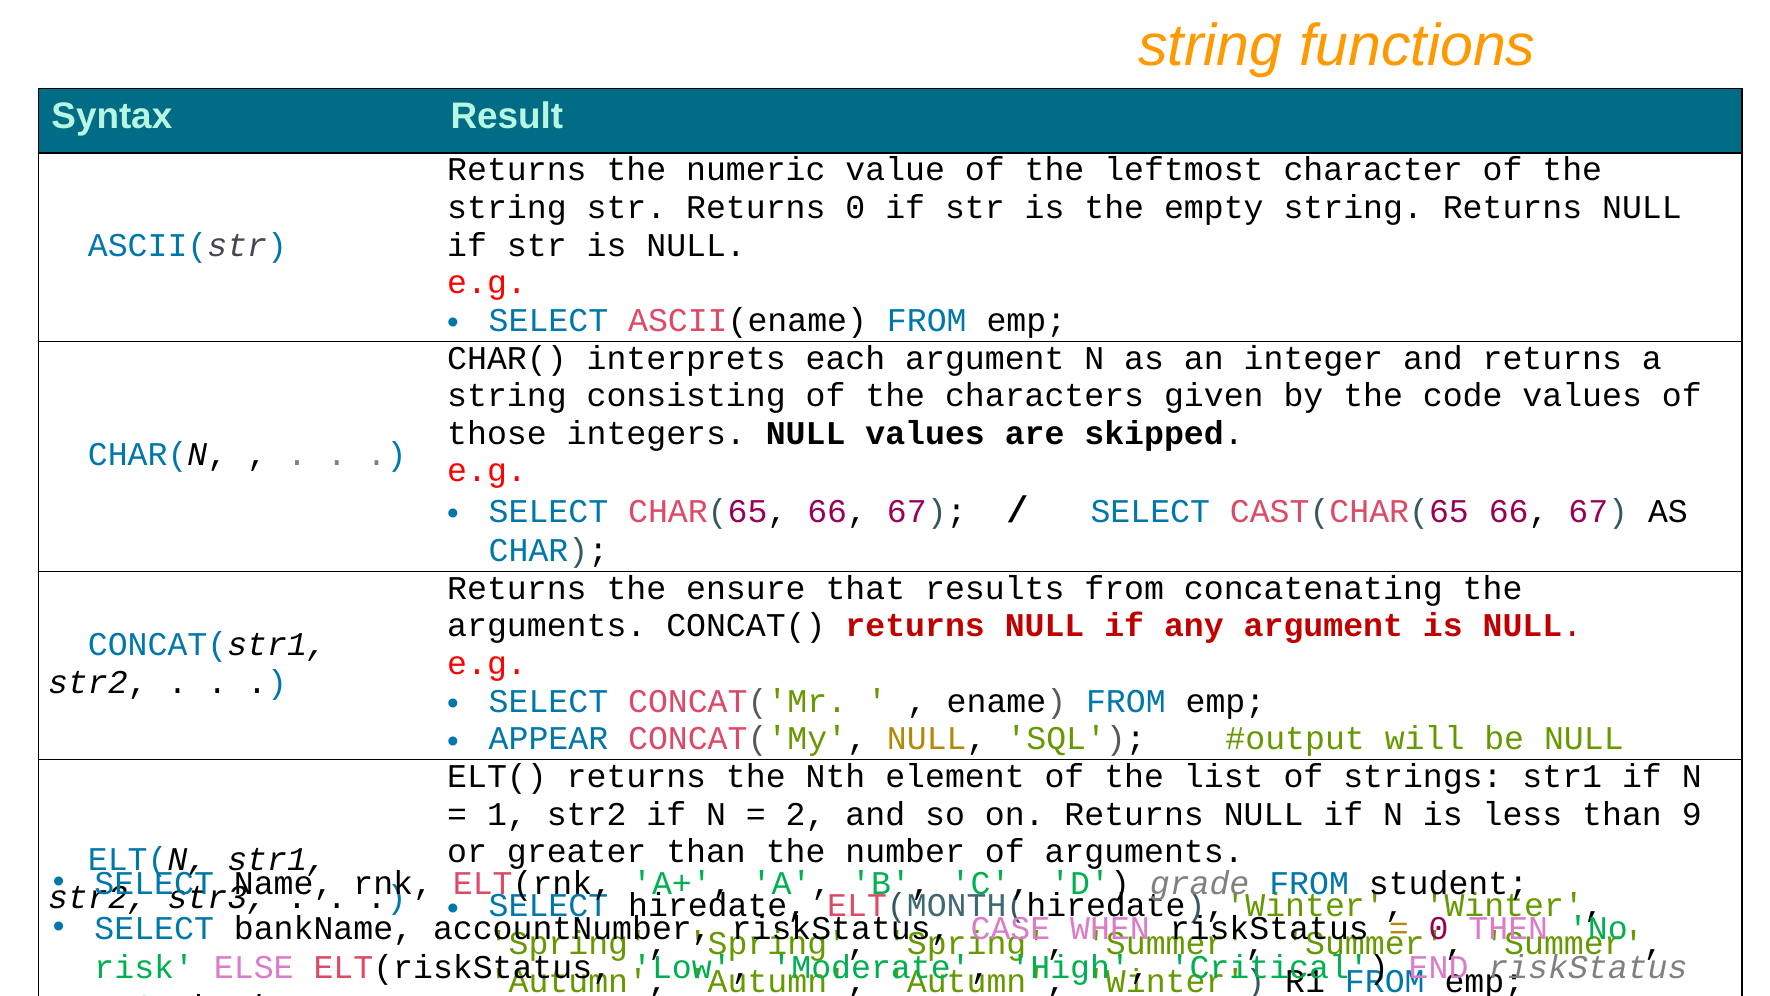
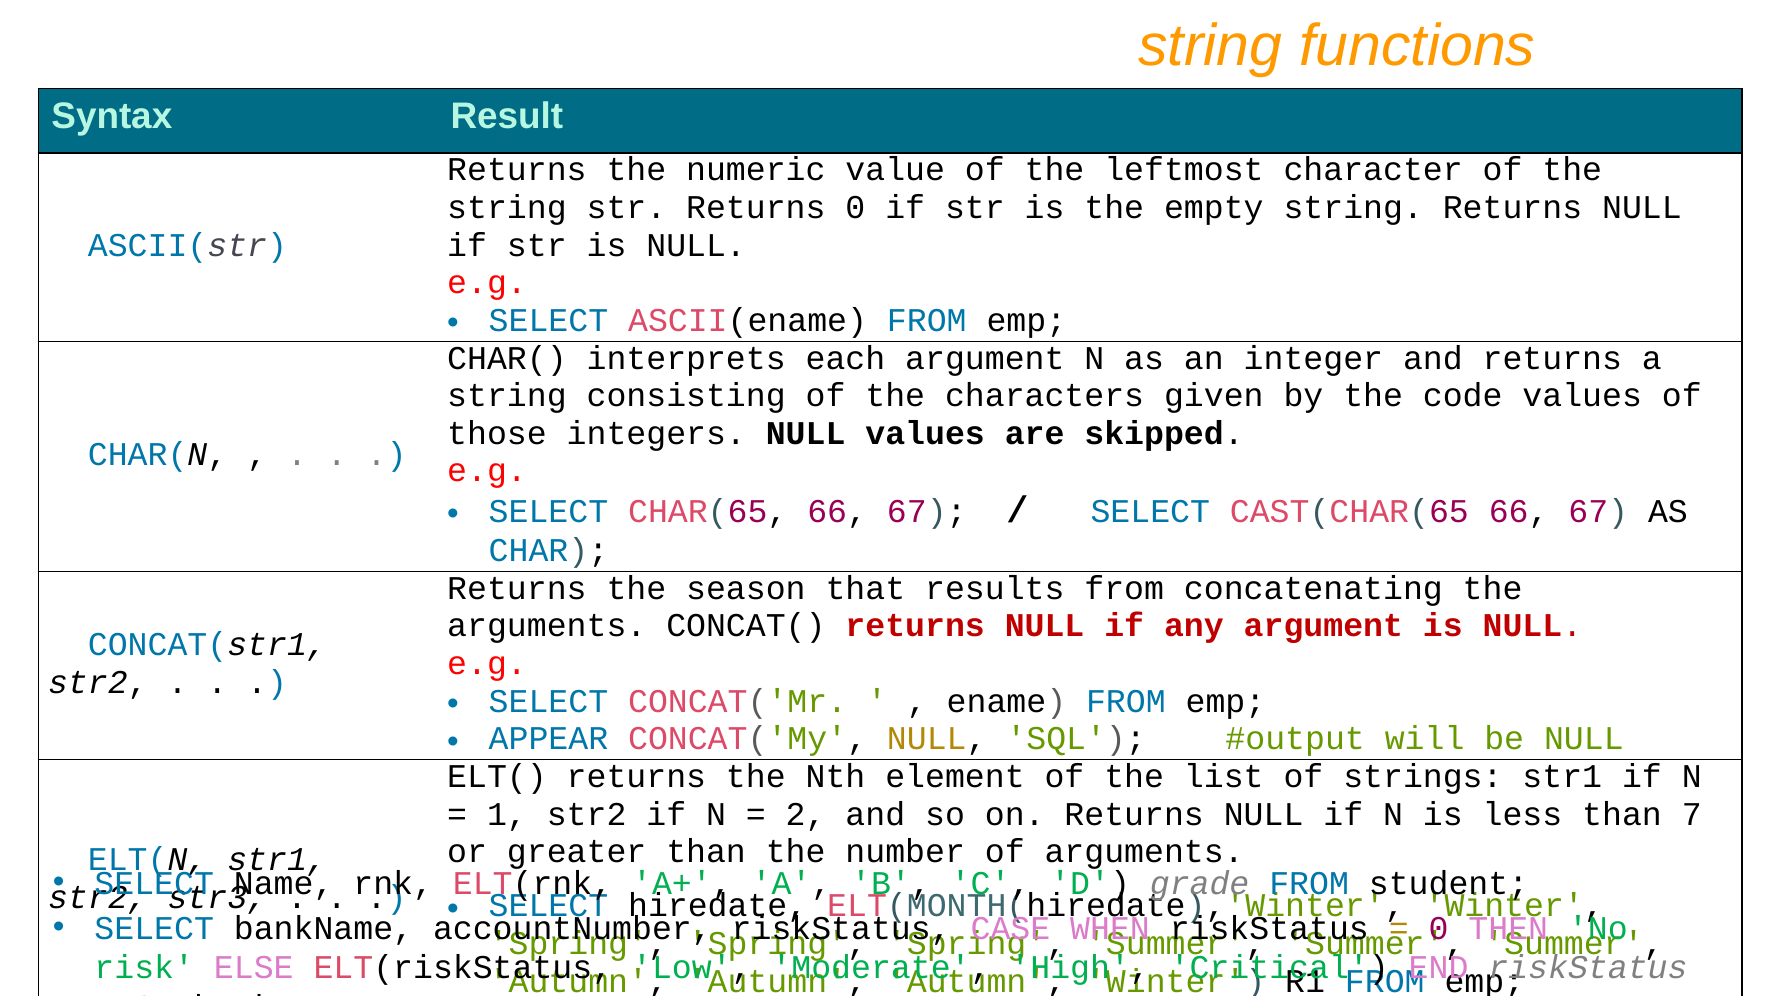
ensure: ensure -> season (746, 588)
9: 9 -> 7 (1692, 814)
